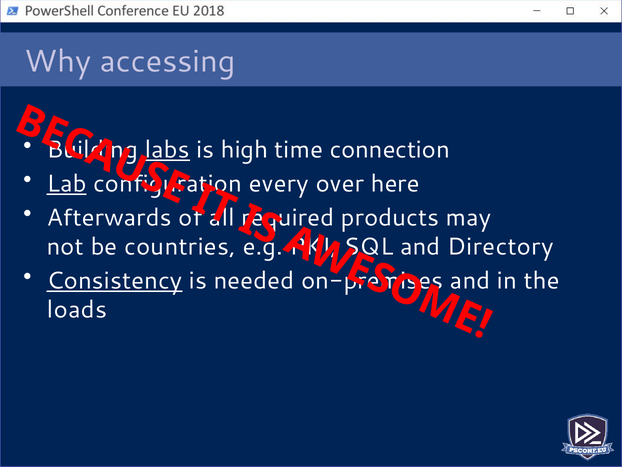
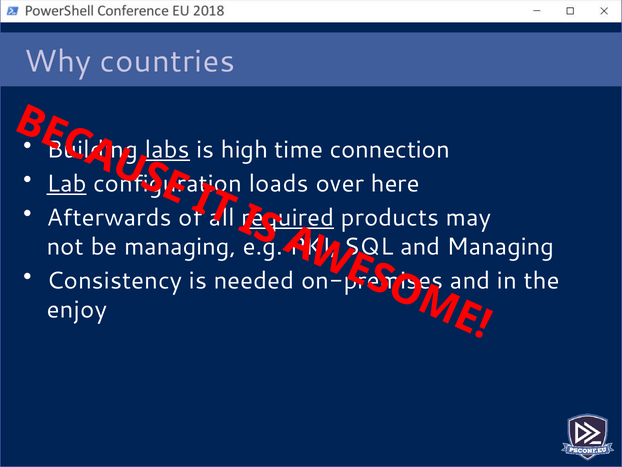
accessing: accessing -> countries (167, 62)
every: every -> loads (279, 184)
required underline: none -> present (288, 218)
be countries: countries -> managing (180, 247)
and Directory: Directory -> Managing (501, 247)
Consistency underline: present -> none (114, 280)
loads: loads -> enjoy (77, 309)
